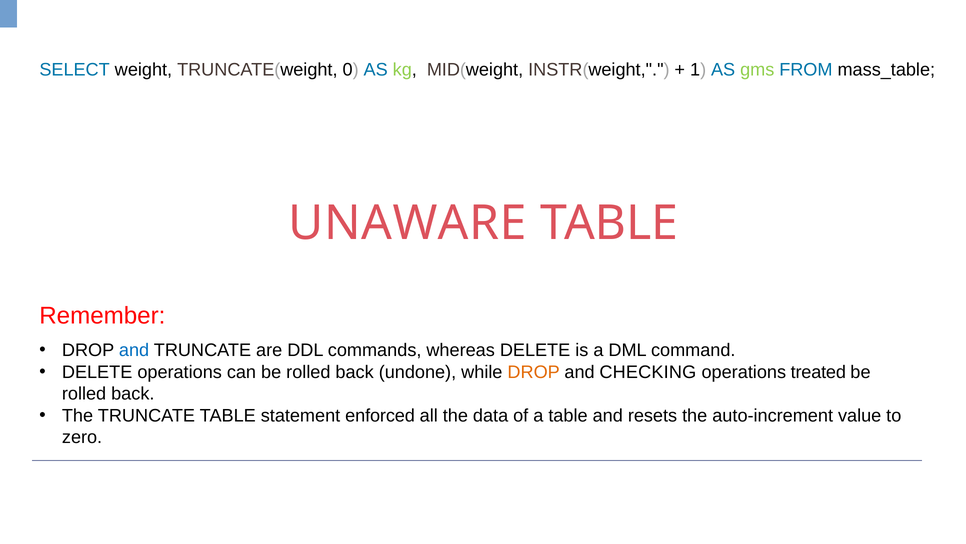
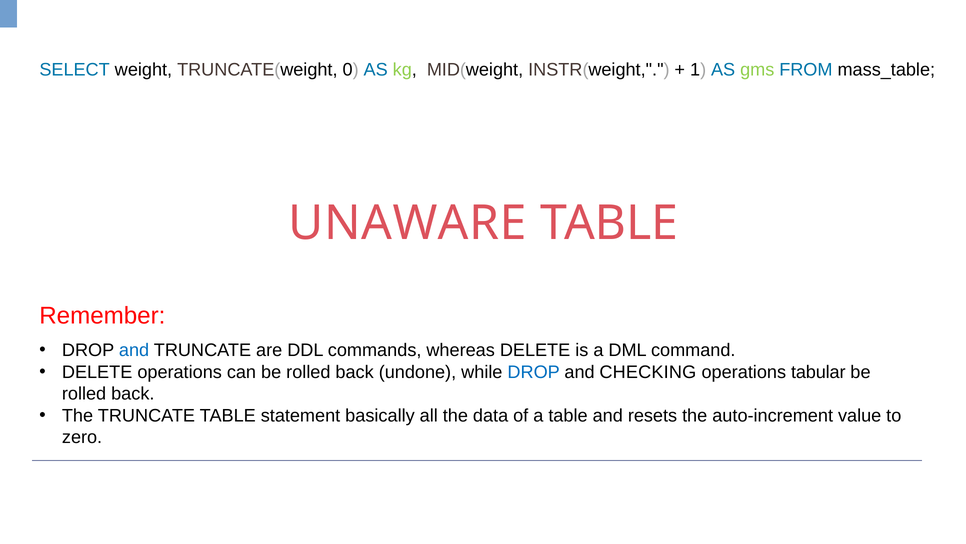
DROP colour: orange -> blue (534, 372)
treated: treated -> tabular (818, 372)
enforced: enforced -> basically (380, 415)
